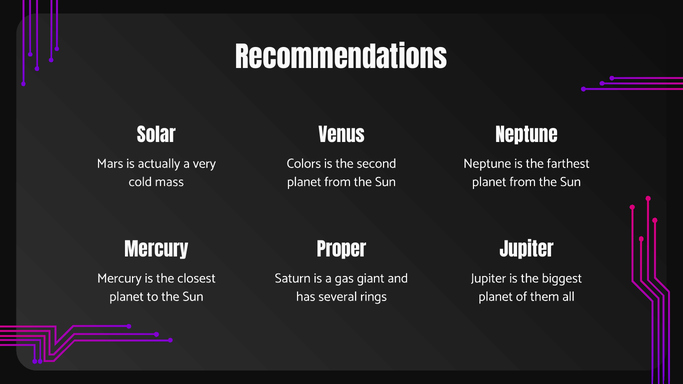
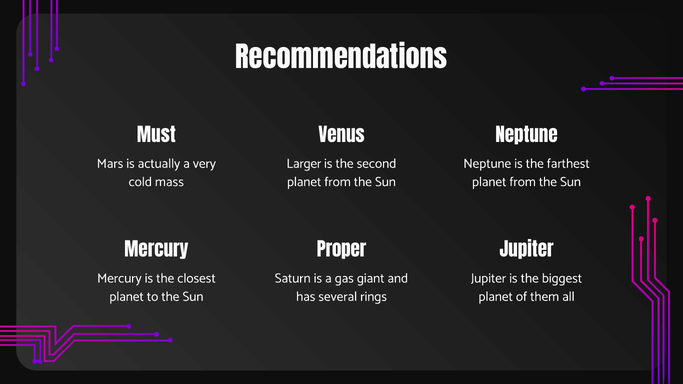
Solar: Solar -> Must (156, 136)
Colors: Colors -> Larger (304, 163)
